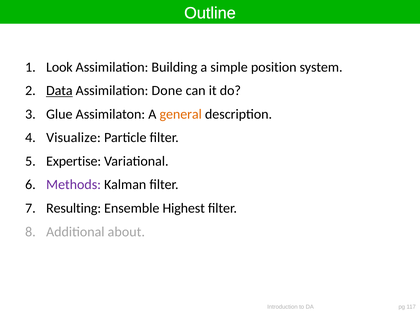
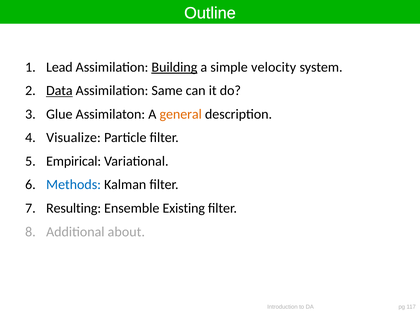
Look: Look -> Lead (59, 67)
Building underline: none -> present (174, 67)
position: position -> velocity (274, 67)
Done: Done -> Same (167, 91)
Expertise: Expertise -> Empirical (74, 161)
Methods colour: purple -> blue (74, 185)
Highest: Highest -> Existing (184, 208)
